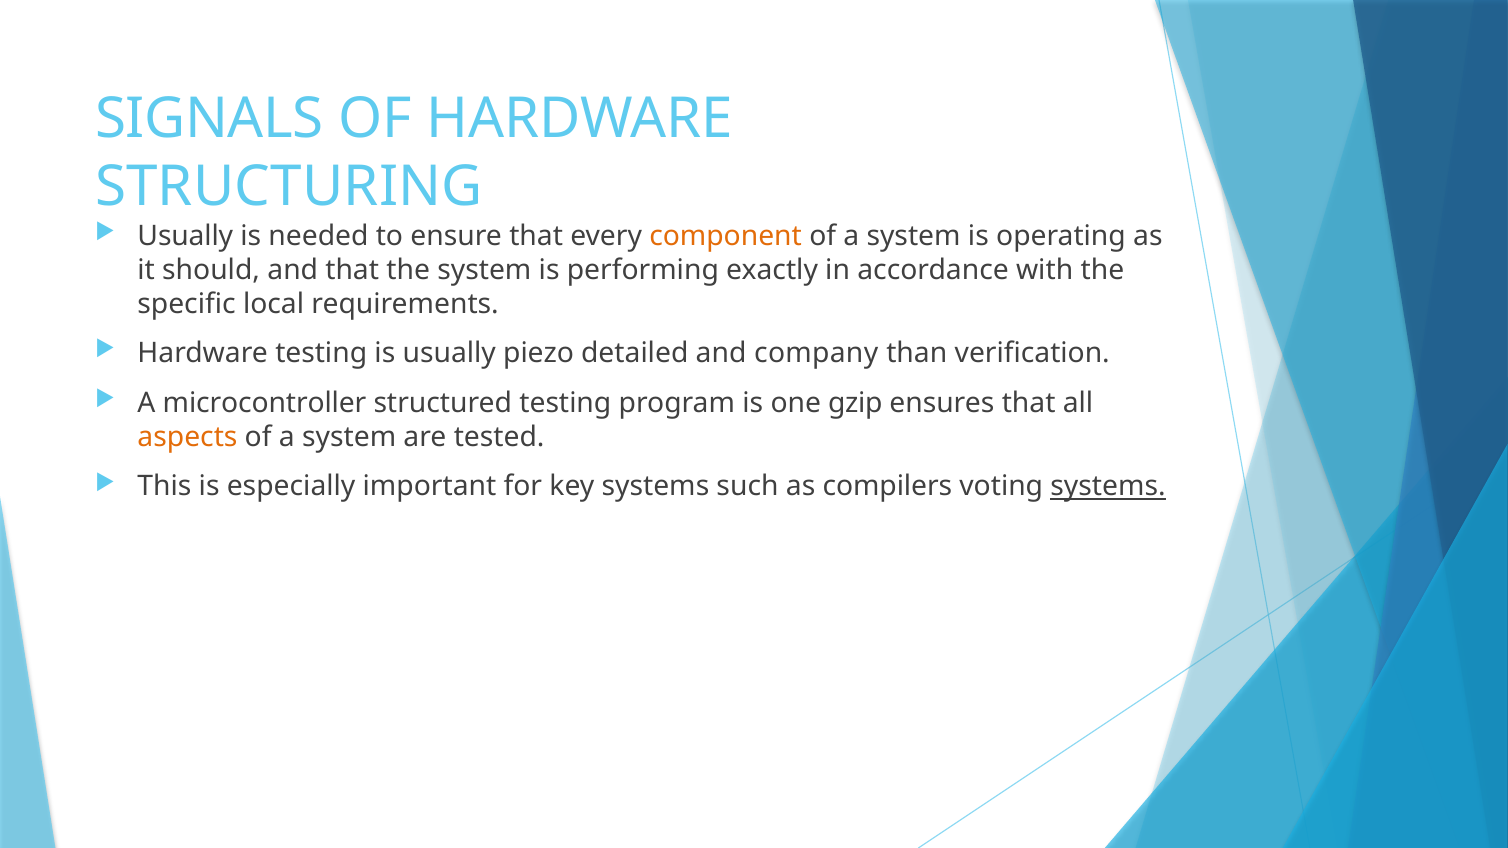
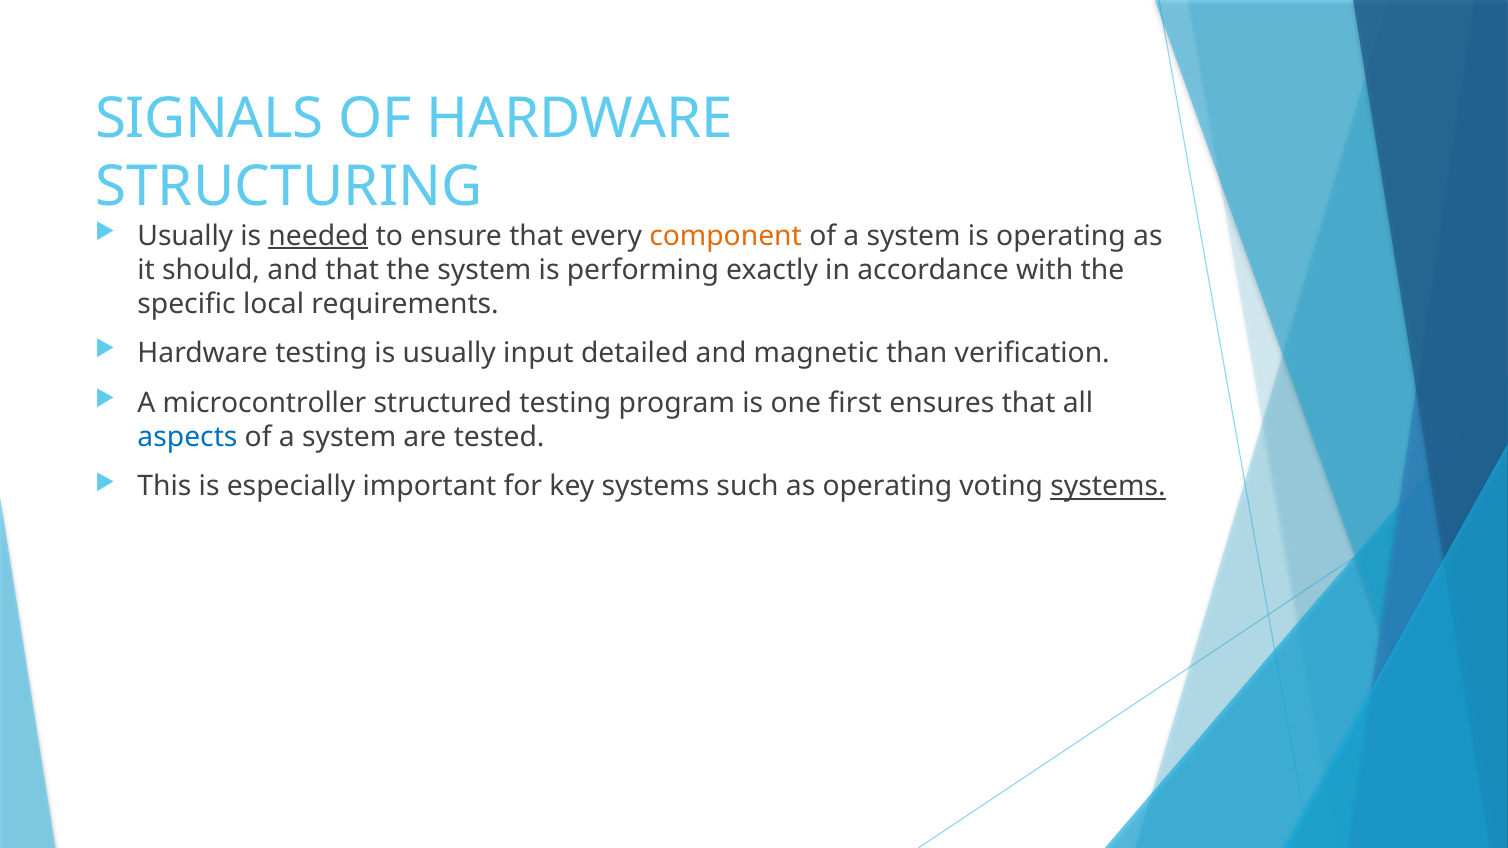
needed underline: none -> present (318, 236)
piezo: piezo -> input (538, 354)
company: company -> magnetic (816, 354)
gzip: gzip -> first (855, 403)
aspects colour: orange -> blue (188, 437)
as compilers: compilers -> operating (887, 487)
